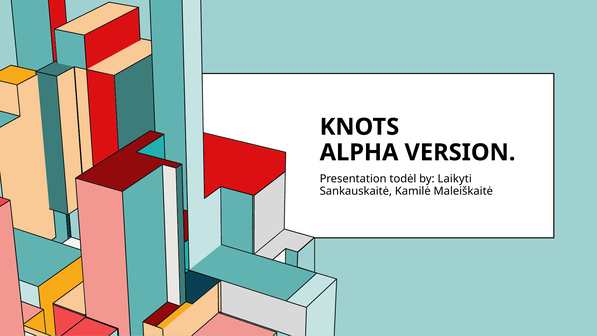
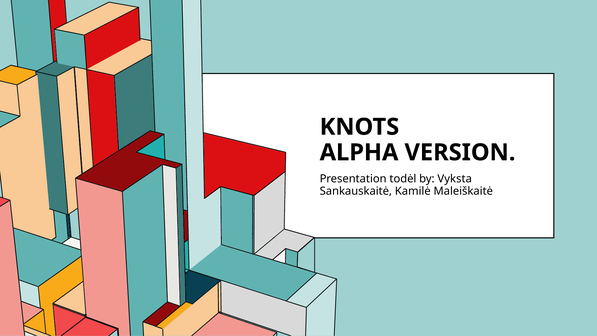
Laikyti: Laikyti -> Vyksta (455, 179)
